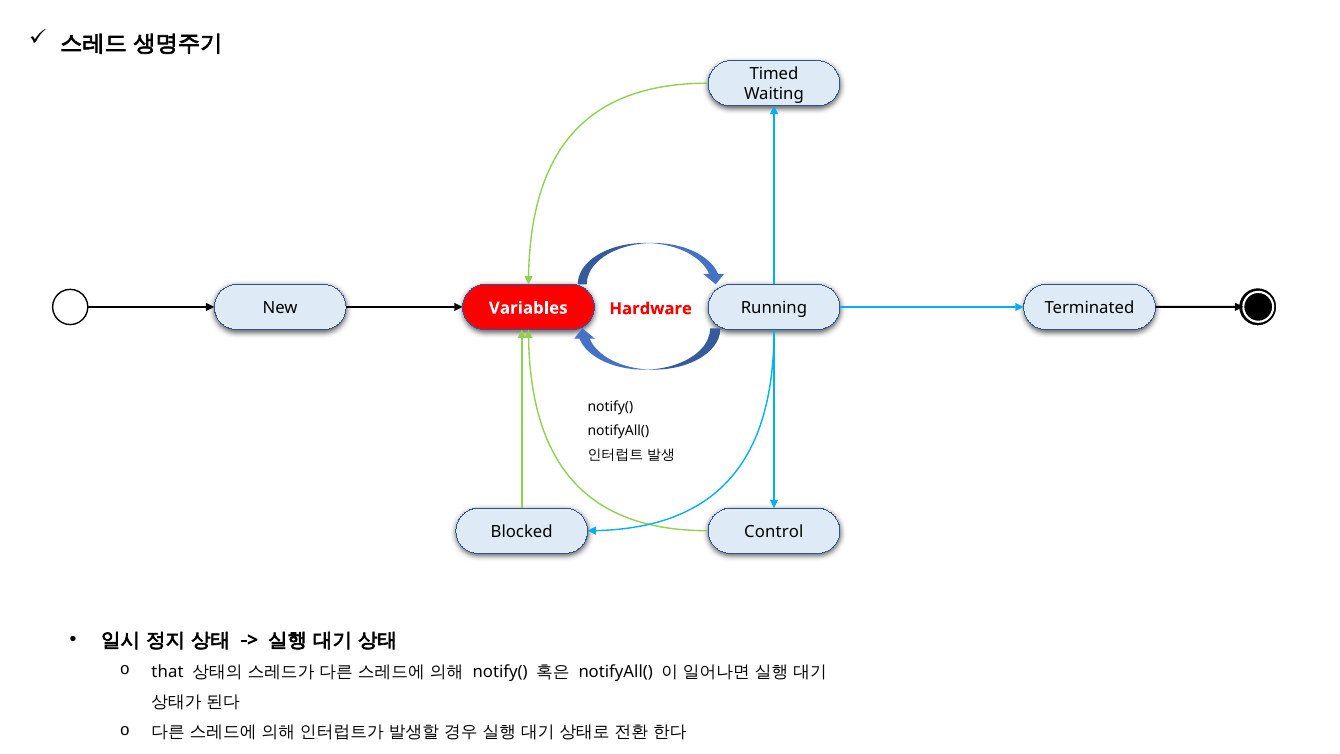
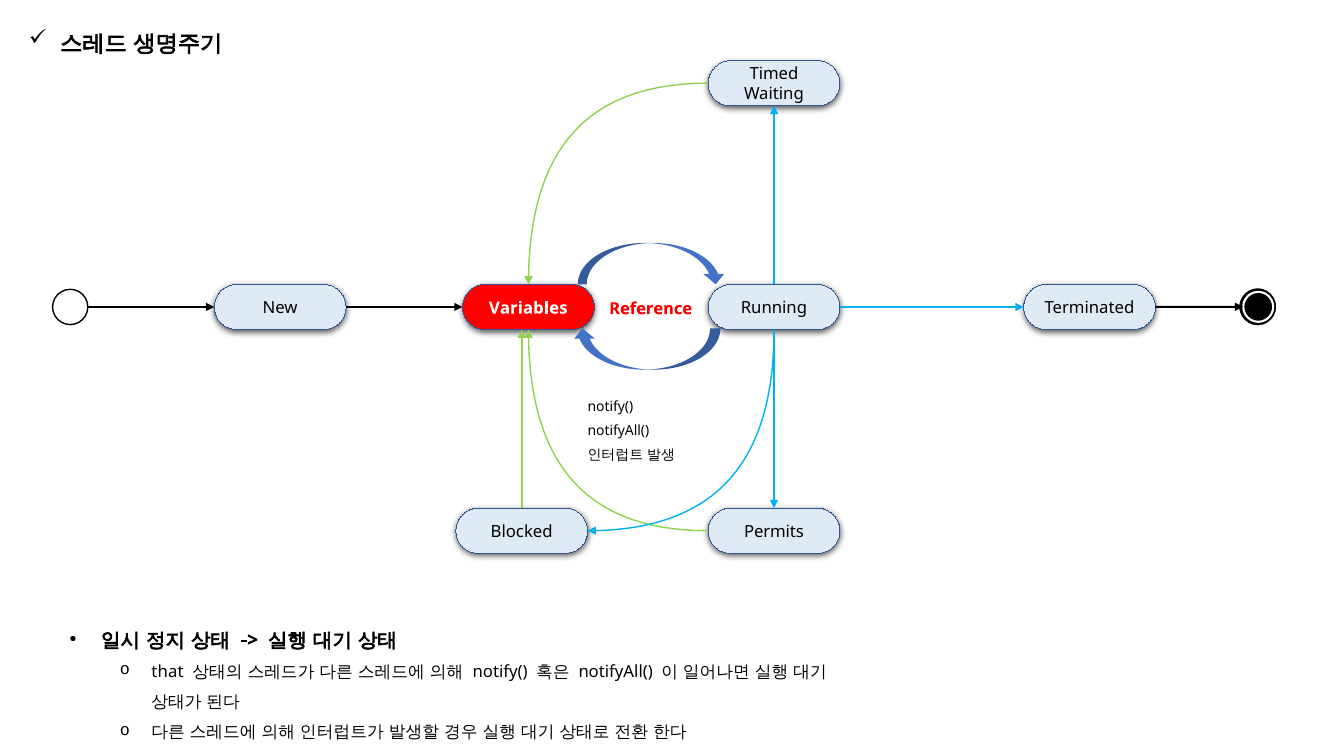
Hardware: Hardware -> Reference (651, 309)
Control: Control -> Permits (774, 532)
